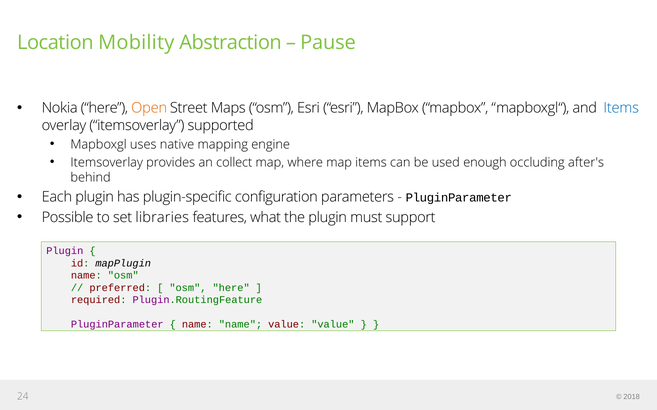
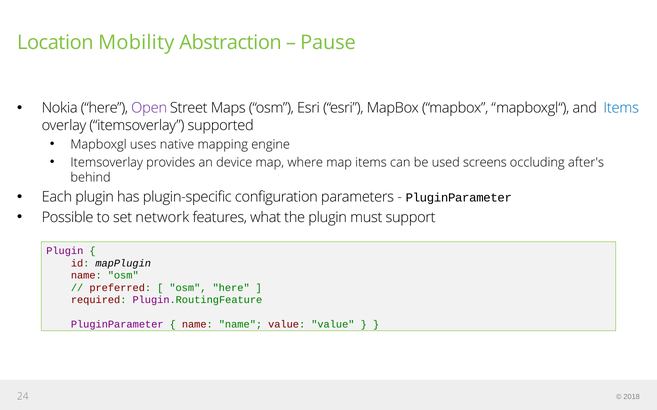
Open colour: orange -> purple (149, 108)
collect: collect -> device (234, 163)
enough: enough -> screens (485, 163)
libraries: libraries -> network (162, 218)
